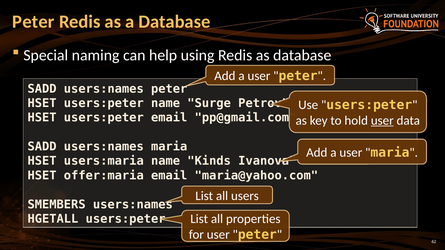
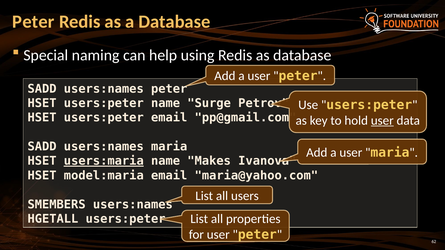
users:maria underline: none -> present (104, 161)
Kinds: Kinds -> Makes (209, 161)
offer:maria: offer:maria -> model:maria (104, 176)
